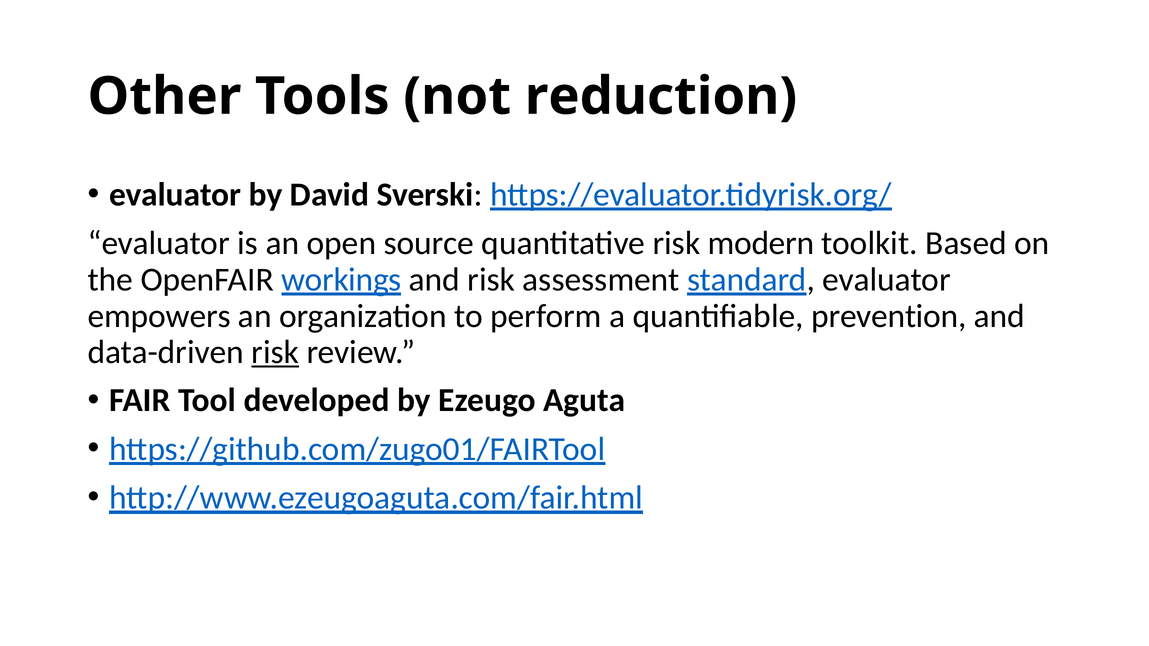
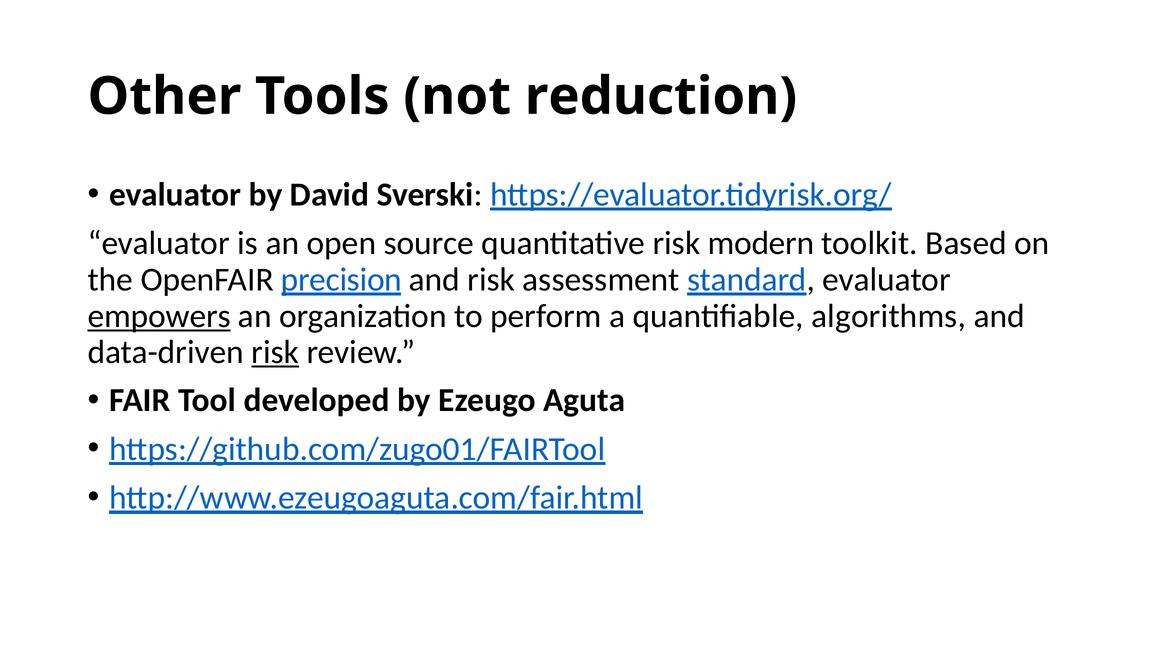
workings: workings -> precision (341, 280)
empowers underline: none -> present (159, 316)
prevention: prevention -> algorithms (889, 316)
